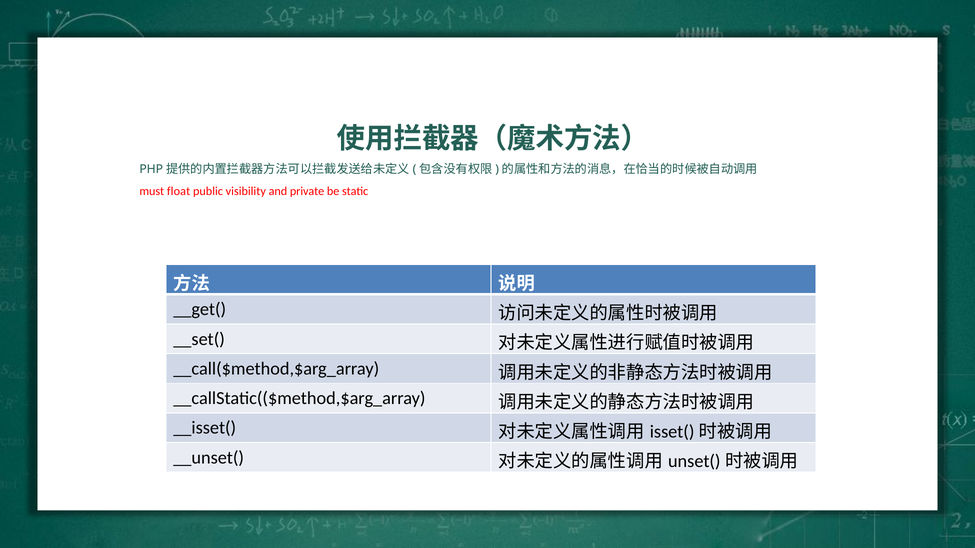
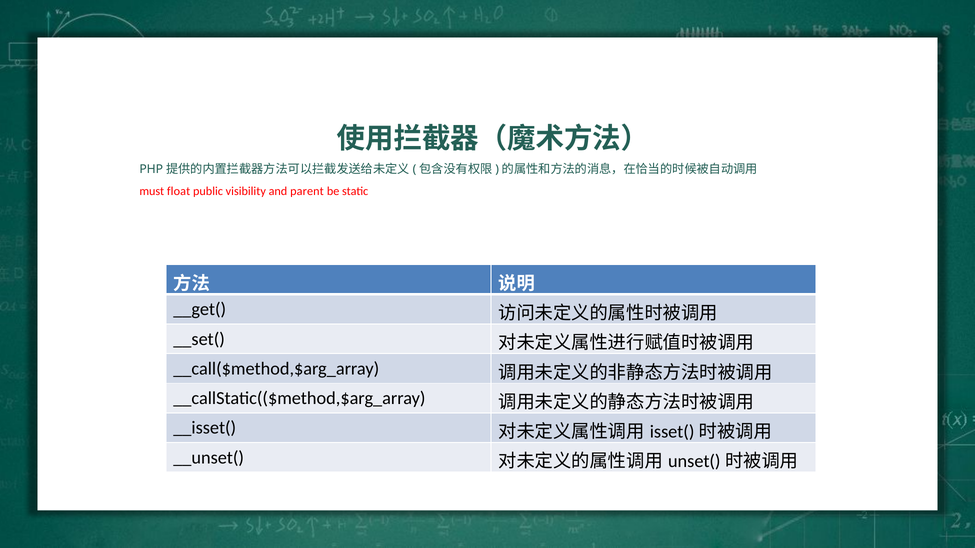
private: private -> parent (307, 192)
